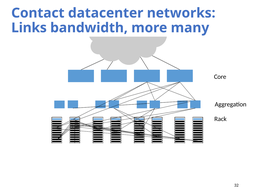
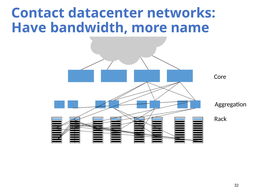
Links: Links -> Have (29, 28)
many: many -> name (190, 28)
